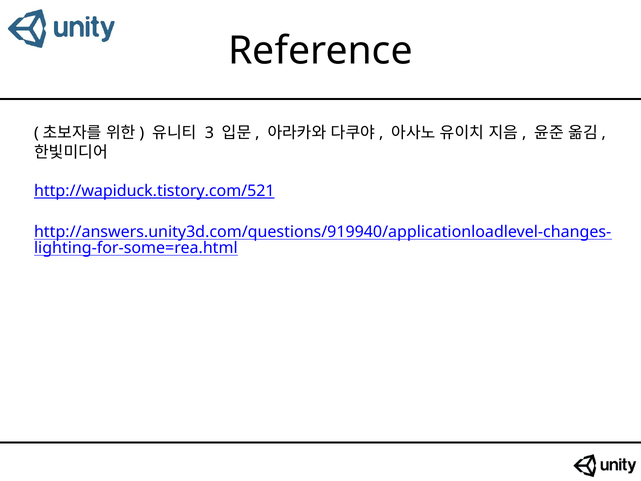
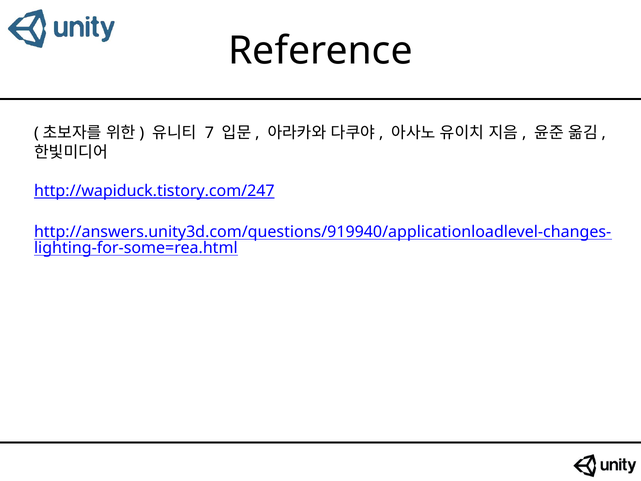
3: 3 -> 7 (209, 133)
http://wapiduck.tistory.com/521: http://wapiduck.tistory.com/521 -> http://wapiduck.tistory.com/247 (154, 191)
